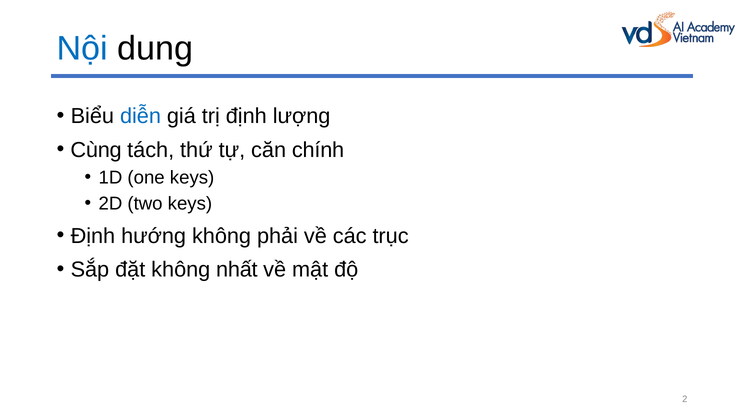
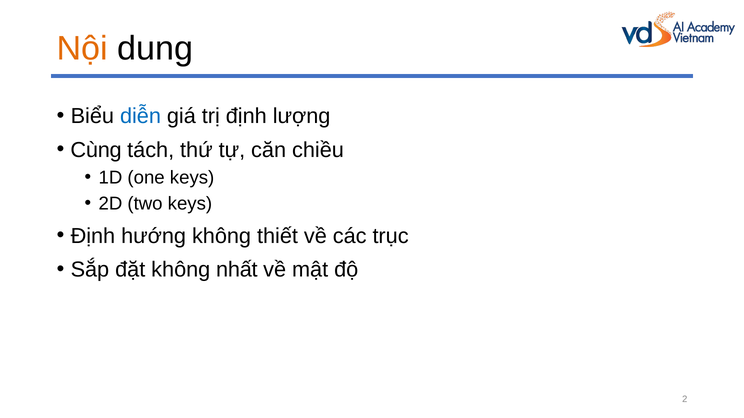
Nội colour: blue -> orange (82, 49)
chính: chính -> chiều (318, 150)
phải: phải -> thiết (277, 236)
